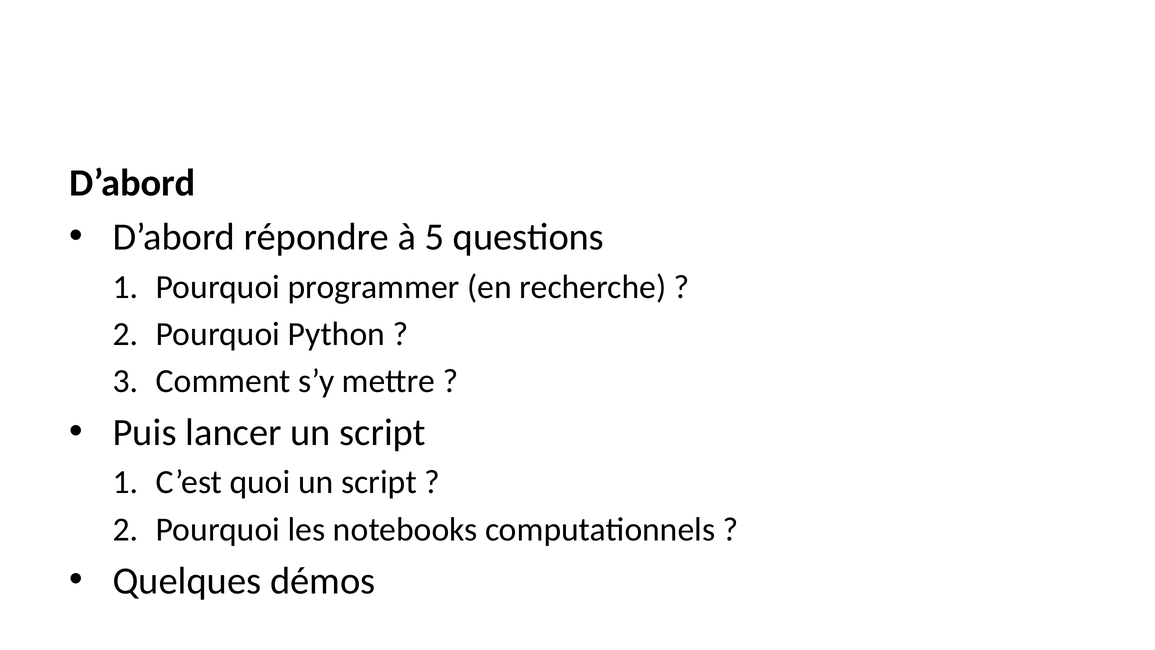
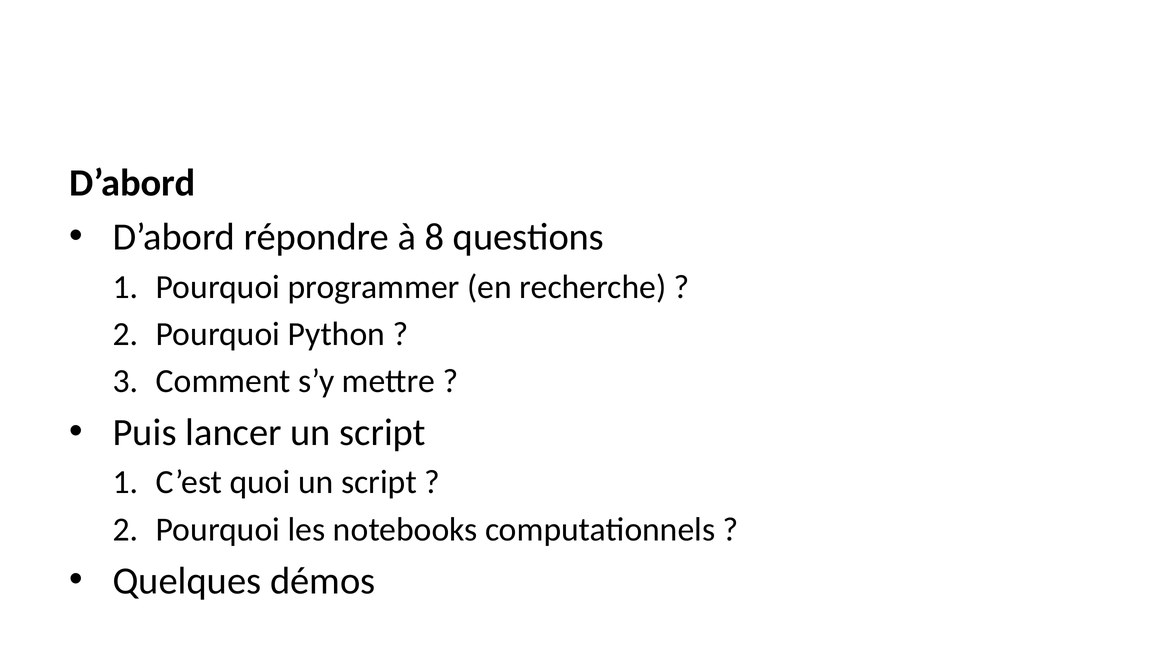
5: 5 -> 8 (434, 237)
